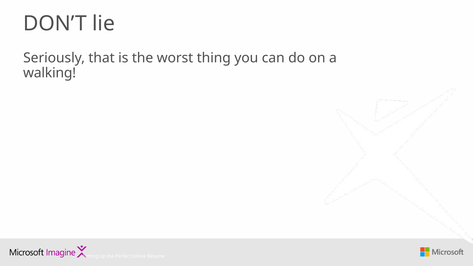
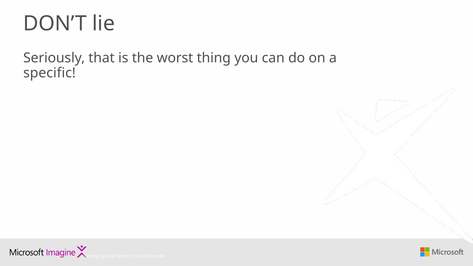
walking: walking -> specific (49, 73)
